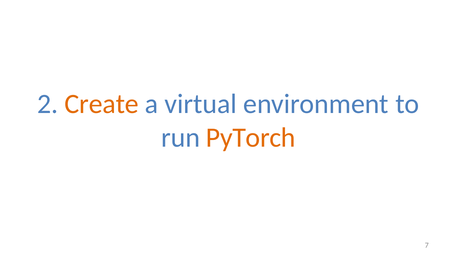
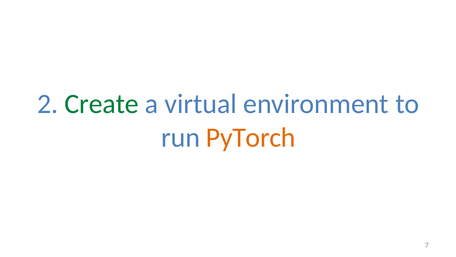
Create colour: orange -> green (102, 104)
